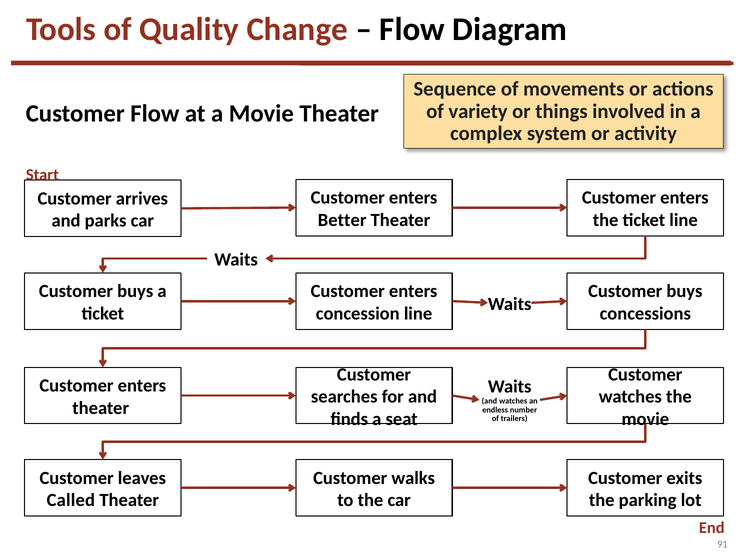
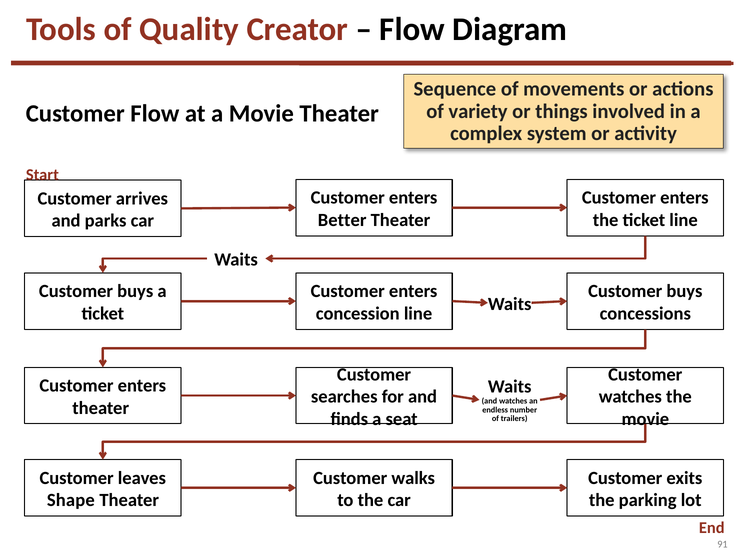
Change: Change -> Creator (297, 29)
Called: Called -> Shape (71, 500)
